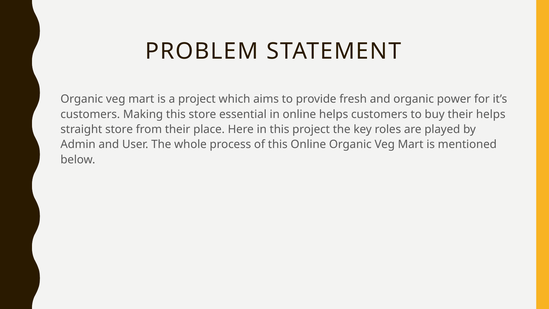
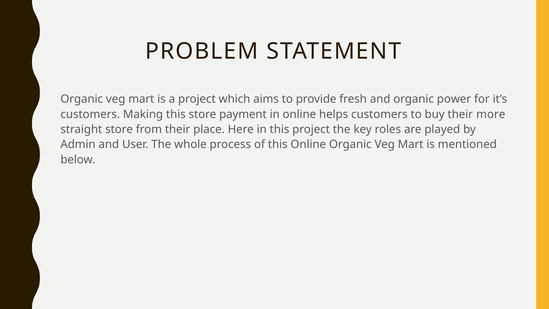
essential: essential -> payment (243, 114)
their helps: helps -> more (491, 114)
